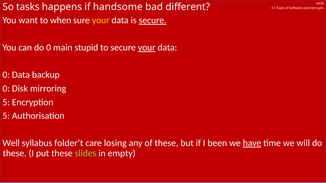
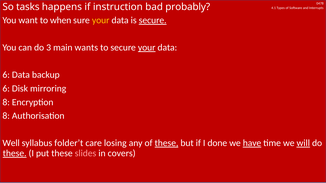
handsome: handsome -> instruction (118, 7)
different: different -> probably (188, 7)
do 0: 0 -> 3 (49, 48)
stupid: stupid -> wants (86, 48)
0: 0 -> 6 (6, 75)
0: 0 -> 6 (6, 89)
5: 5 -> 8 (6, 102)
5: 5 -> 8 (6, 116)
these underline: none -> present (166, 143)
been: been -> done (217, 143)
will underline: none -> present (303, 143)
these underline: none -> present (15, 154)
slides colour: light green -> pink (86, 154)
empty: empty -> covers (122, 154)
